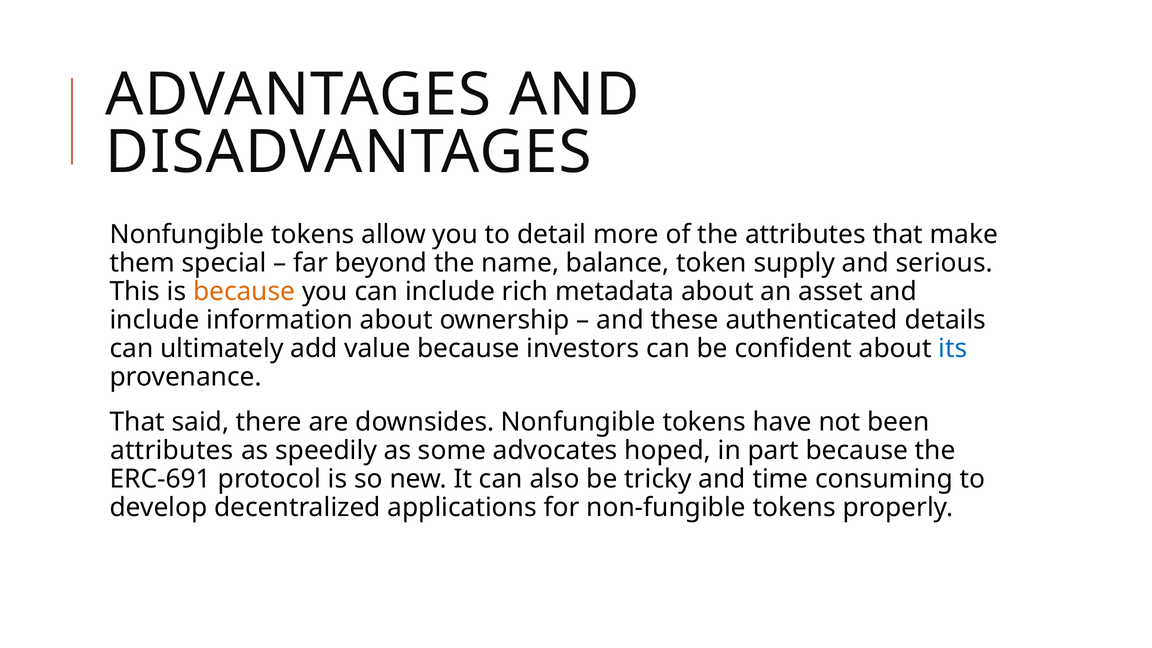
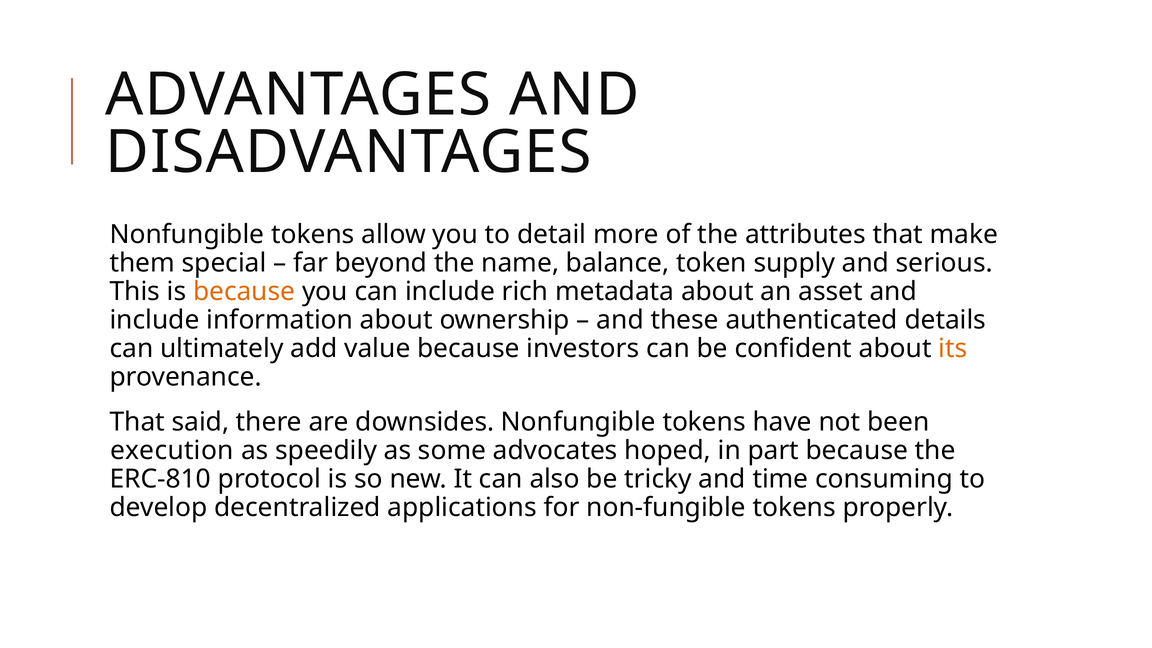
its colour: blue -> orange (953, 348)
attributes: attributes -> execution (172, 451)
ERC-691: ERC-691 -> ERC-810 (160, 479)
